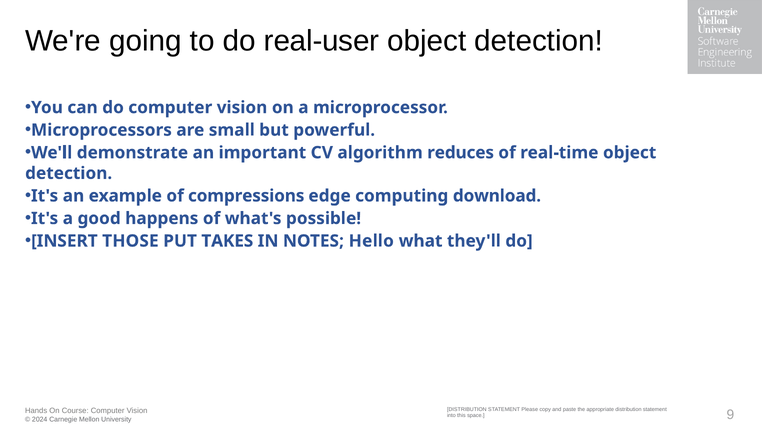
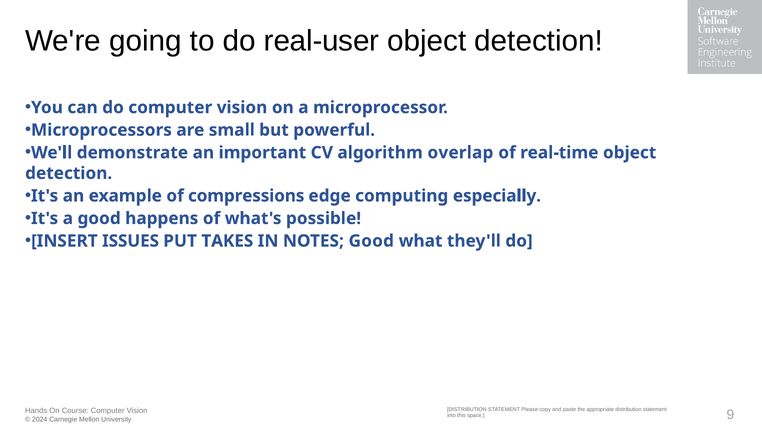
reduces: reduces -> overlap (460, 153)
download: download -> especially (497, 196)
THOSE: THOSE -> ISSUES (131, 241)
NOTES Hello: Hello -> Good (371, 241)
